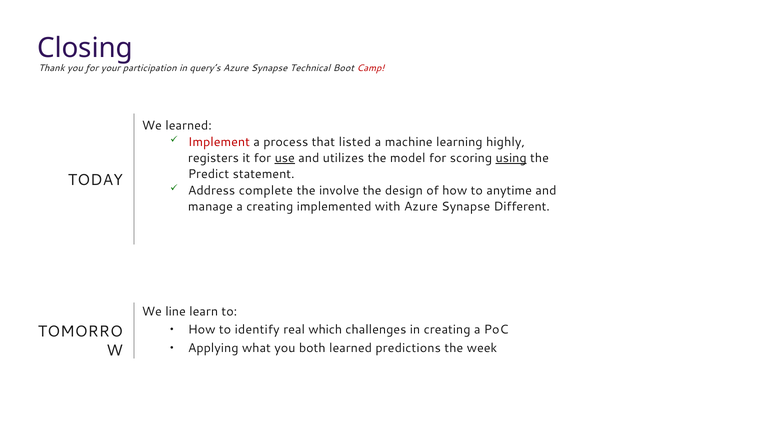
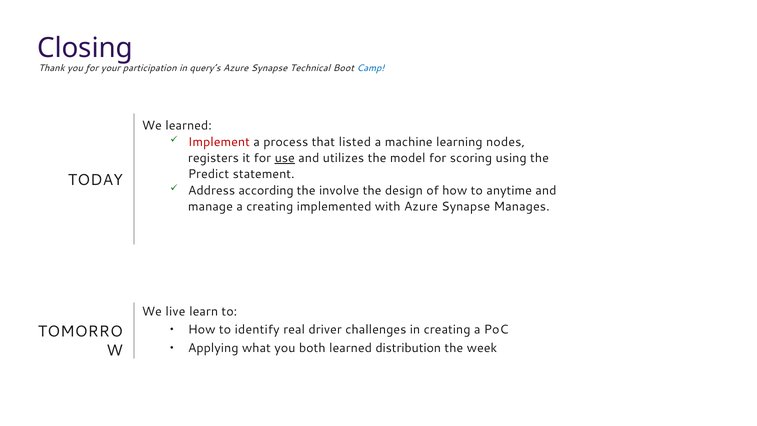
Camp colour: red -> blue (370, 68)
highly: highly -> nodes (506, 142)
using underline: present -> none (511, 158)
complete: complete -> according (266, 190)
Different: Different -> Manages (522, 207)
line: line -> live (175, 311)
which: which -> driver (325, 330)
predictions: predictions -> distribution (408, 348)
